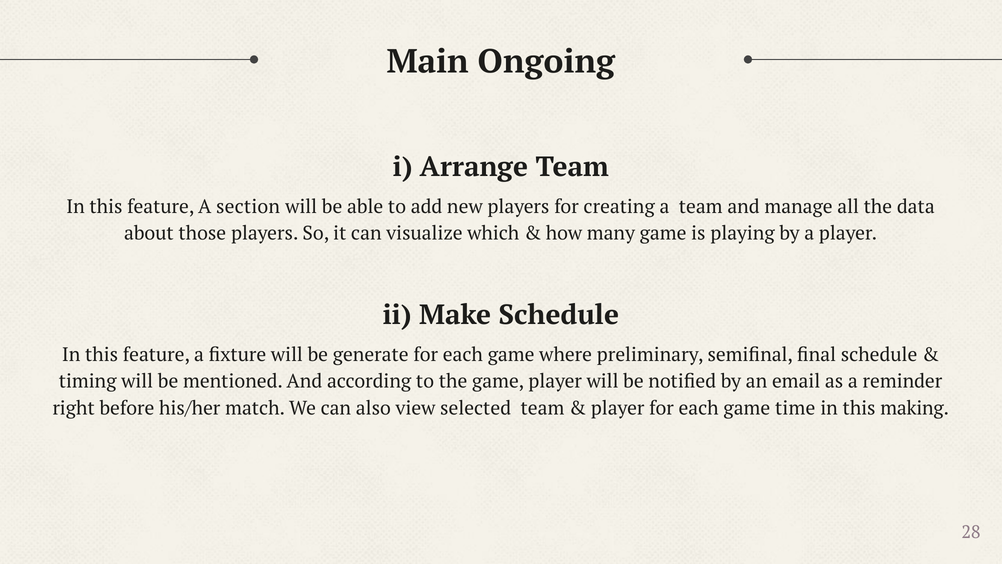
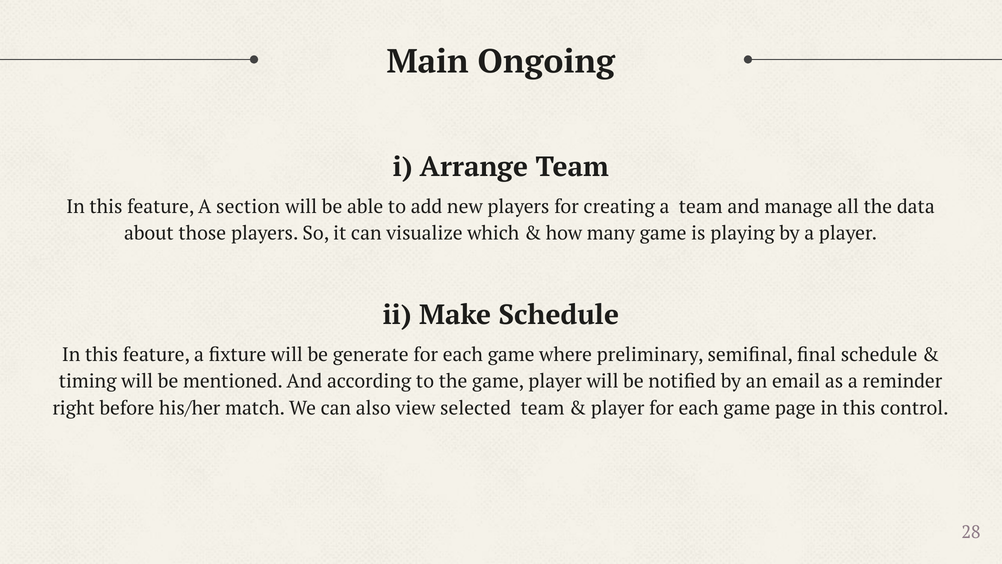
time: time -> page (795, 408)
making: making -> control (915, 408)
